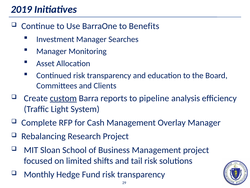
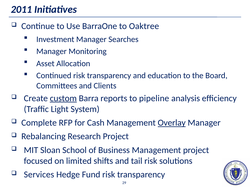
2019: 2019 -> 2011 (21, 9)
Benefits: Benefits -> Oaktree (144, 26)
Overlay underline: none -> present (172, 122)
Monthly: Monthly -> Services (39, 174)
